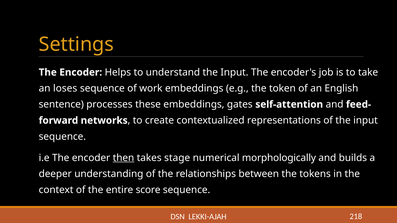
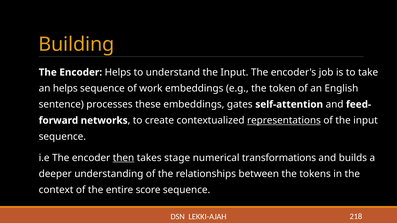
Settings: Settings -> Building (76, 44)
an loses: loses -> helps (65, 88)
representations underline: none -> present (284, 121)
morphologically: morphologically -> transformations (279, 158)
